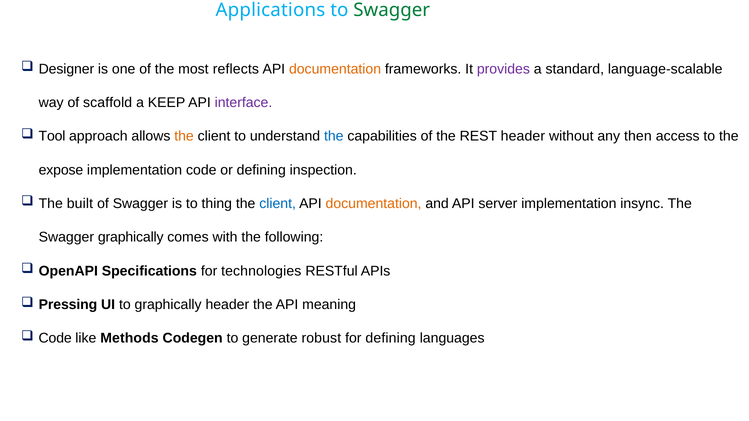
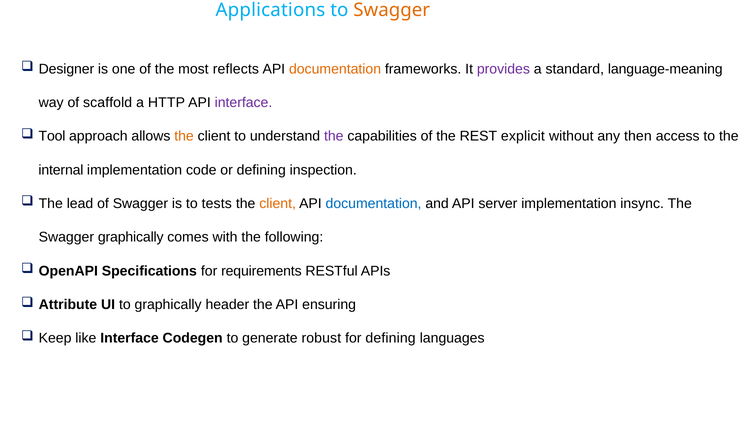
Swagger colour: green -> orange (392, 10)
language-scalable: language-scalable -> language-meaning (665, 69)
KEEP: KEEP -> HTTP (166, 103)
the colour: blue -> purple (334, 136)
REST header: header -> explicit (523, 136)
expose: expose -> internal (61, 170)
built: built -> lead (80, 204)
thing: thing -> tests (217, 204)
client colour: blue -> orange (278, 204)
documentation colour: orange -> blue (374, 204)
technologies: technologies -> requirements (261, 271)
Pressing: Pressing -> Attribute (68, 305)
meaning: meaning -> ensuring (329, 305)
Code: Code -> Keep (55, 339)
like Methods: Methods -> Interface (130, 339)
